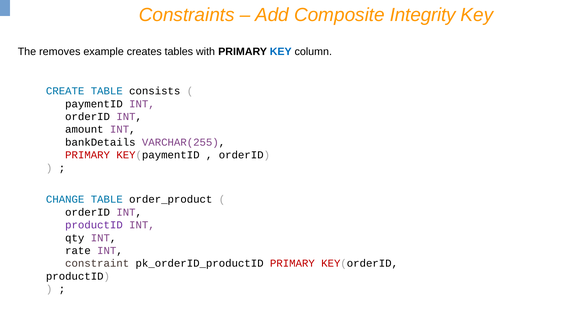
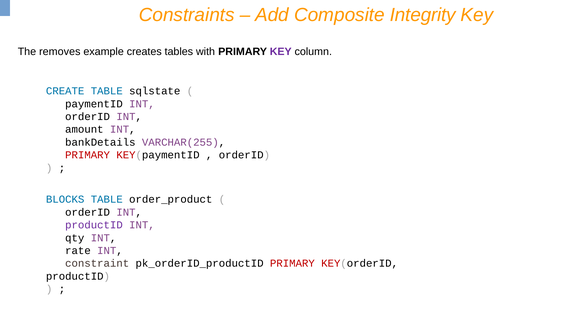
KEY colour: blue -> purple (281, 52)
consists: consists -> sqlstate (155, 91)
CHANGE: CHANGE -> BLOCKS (65, 200)
